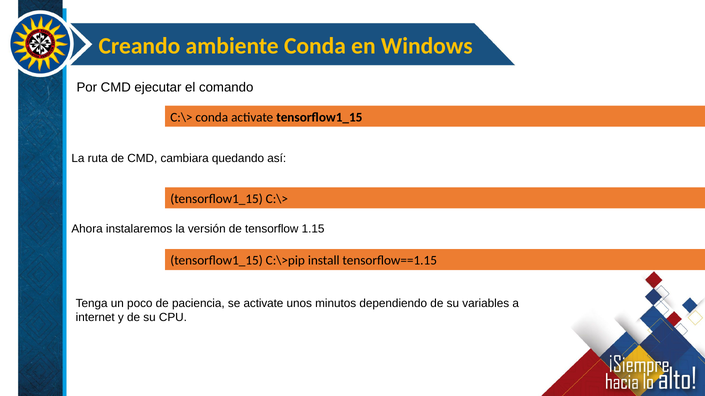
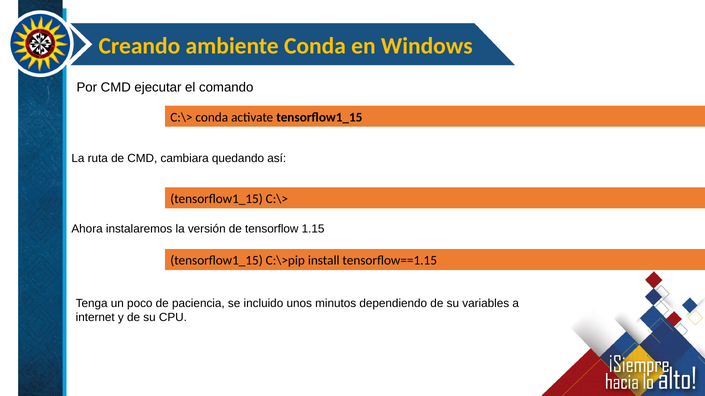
se activate: activate -> incluido (263, 304)
